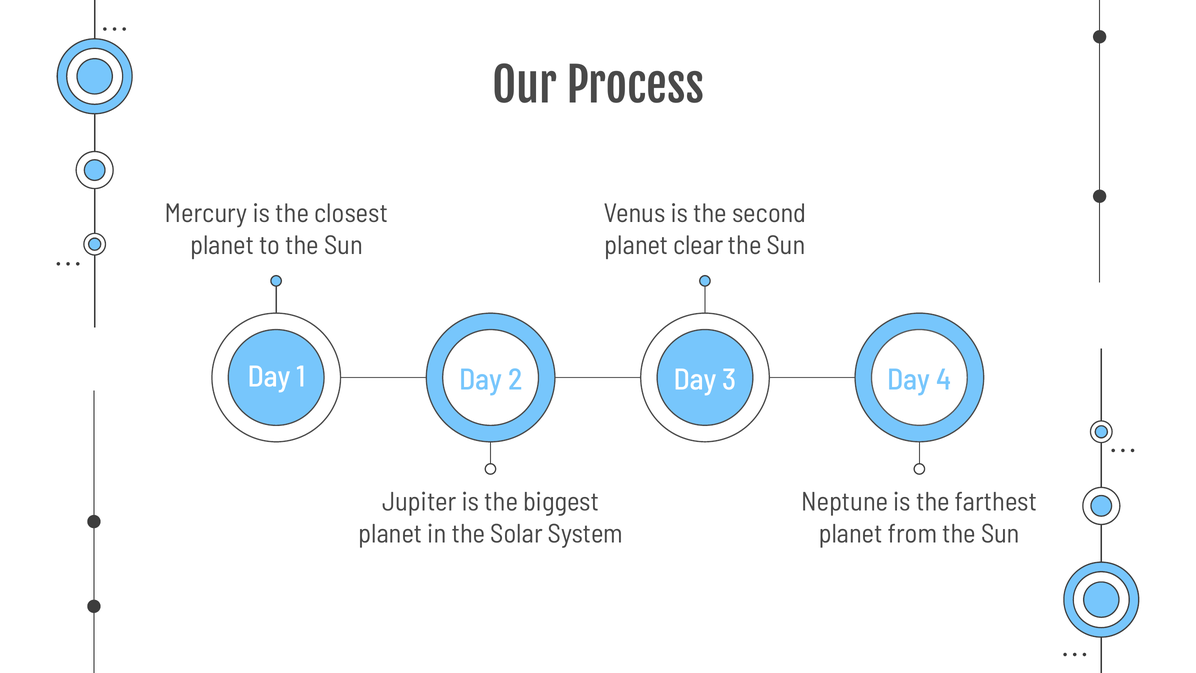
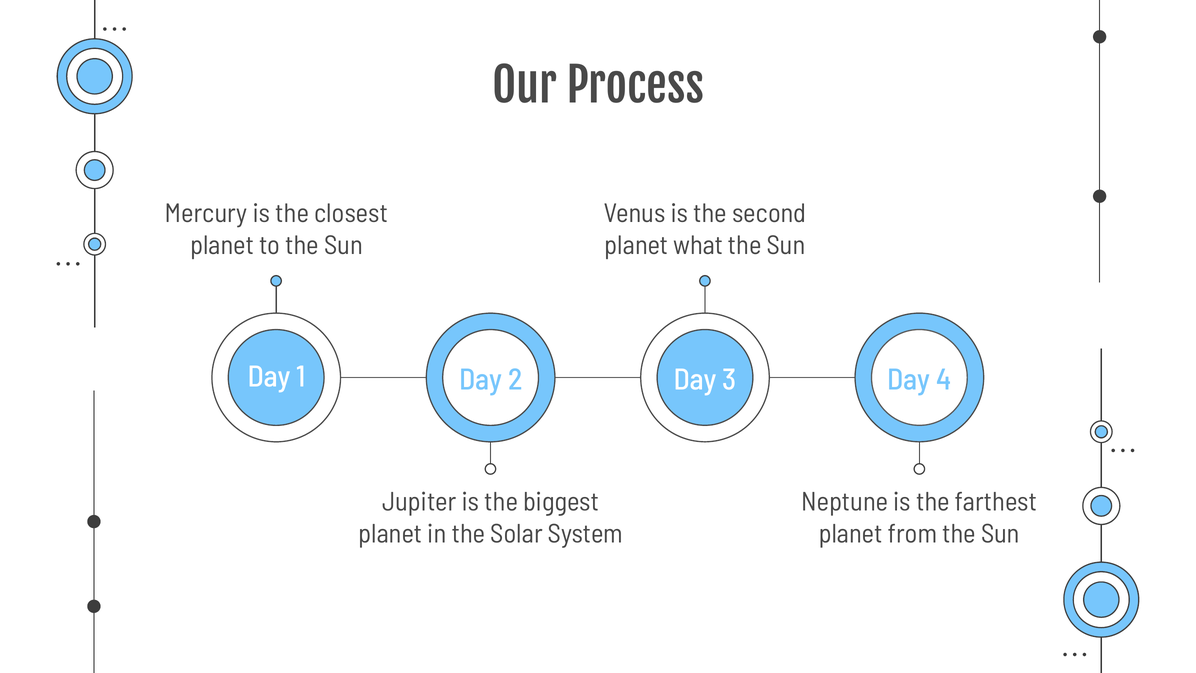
clear: clear -> what (698, 245)
